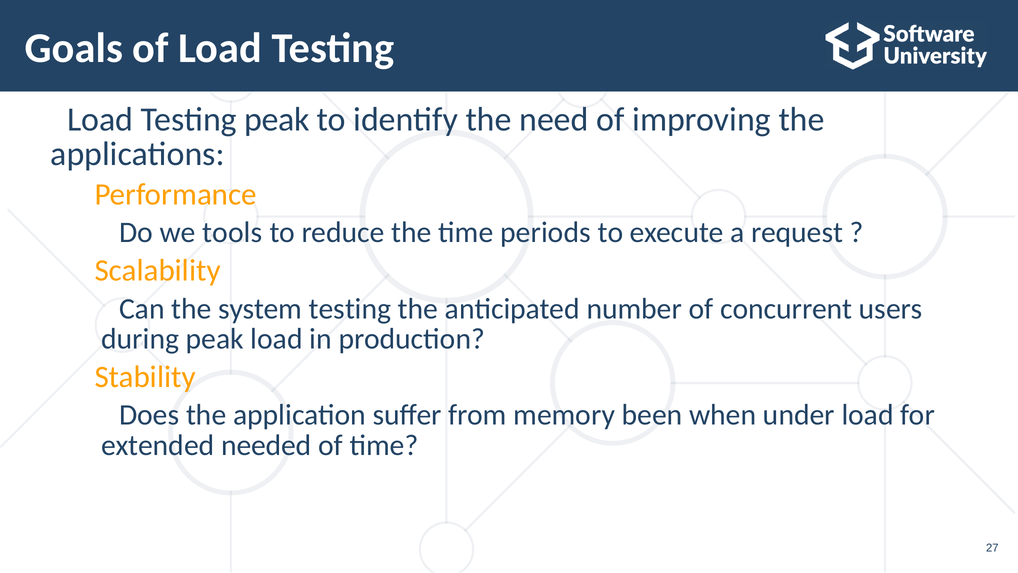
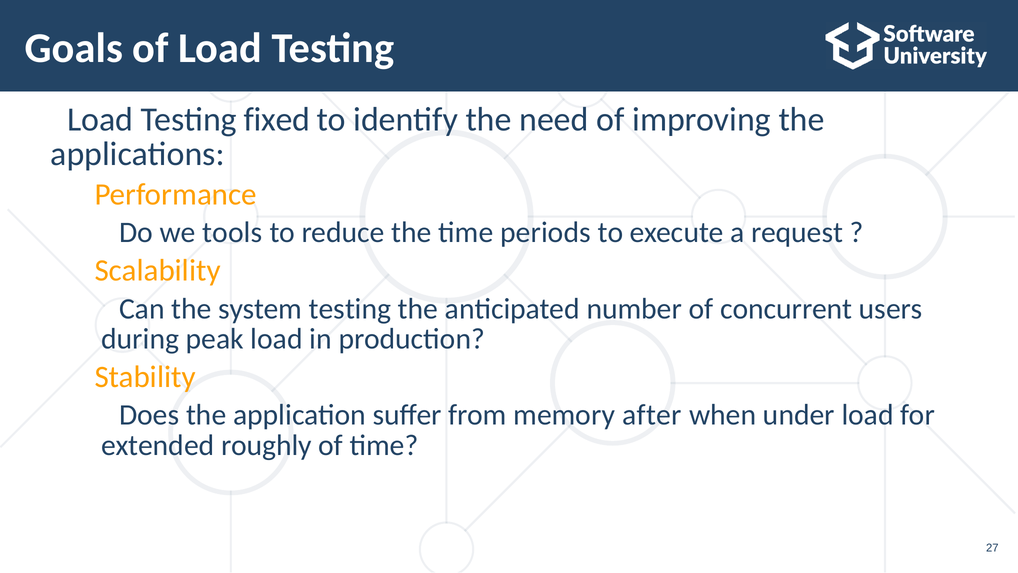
Testing peak: peak -> fixed (277, 119)
been: been -> after (652, 415)
needed: needed -> roughly (266, 445)
